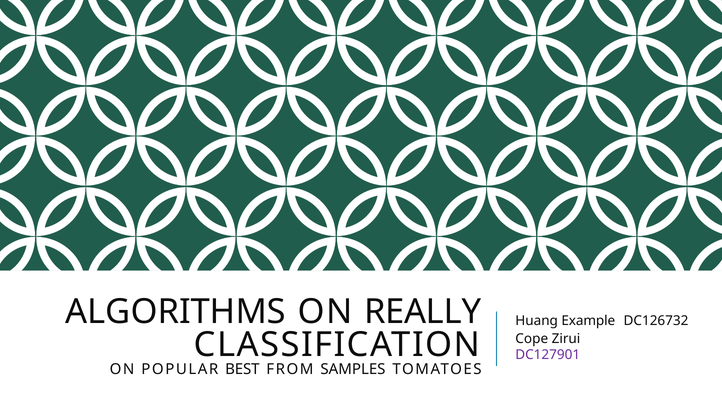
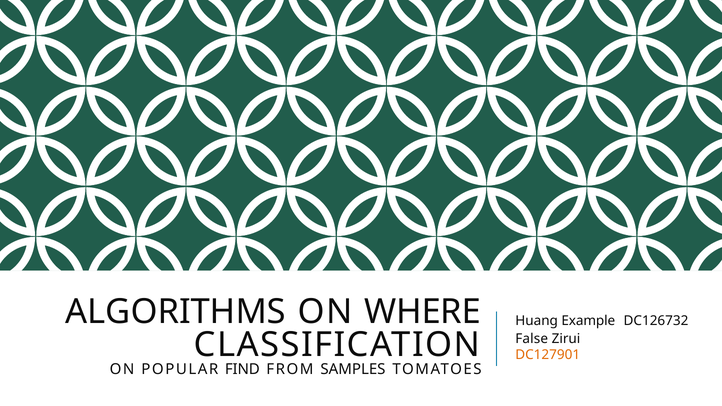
REALLY: REALLY -> WHERE (423, 312)
Cope: Cope -> False (532, 339)
DC127901 colour: purple -> orange (548, 355)
BEST: BEST -> FIND (242, 370)
